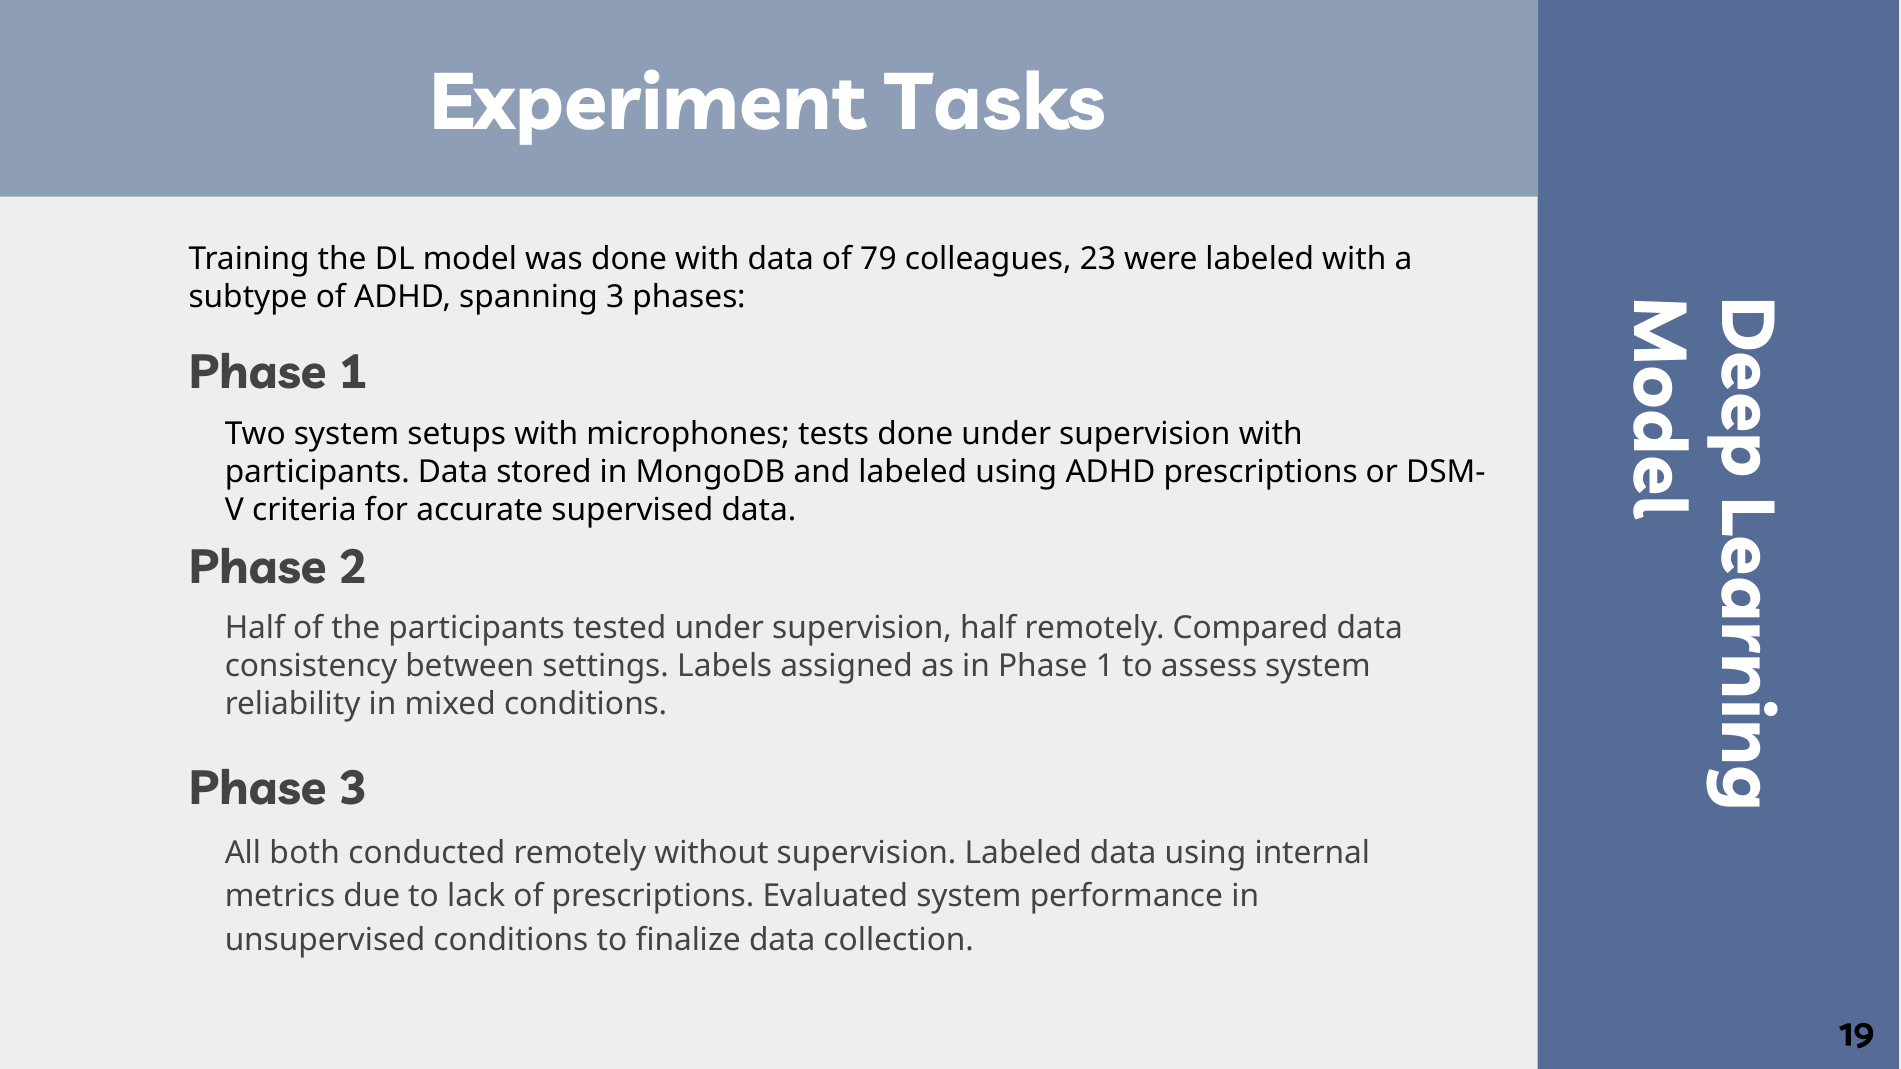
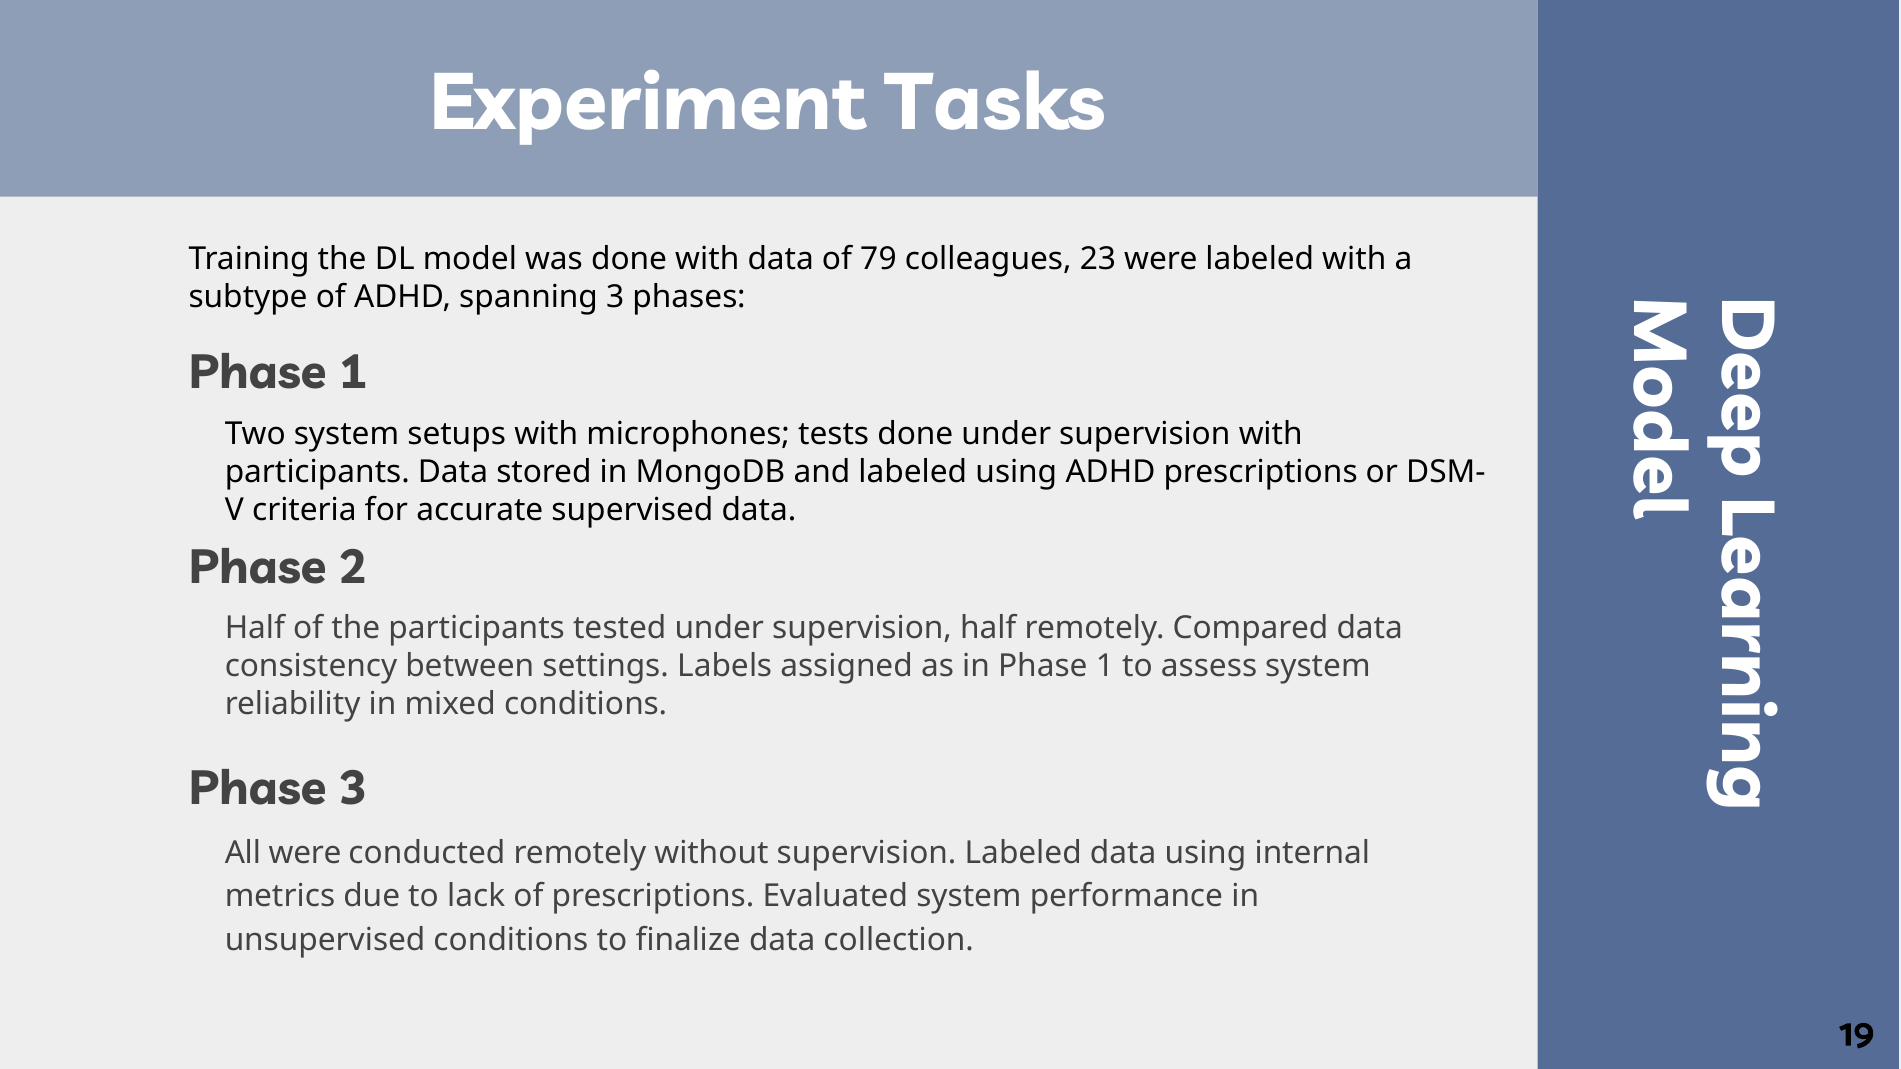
All both: both -> were (305, 853)
